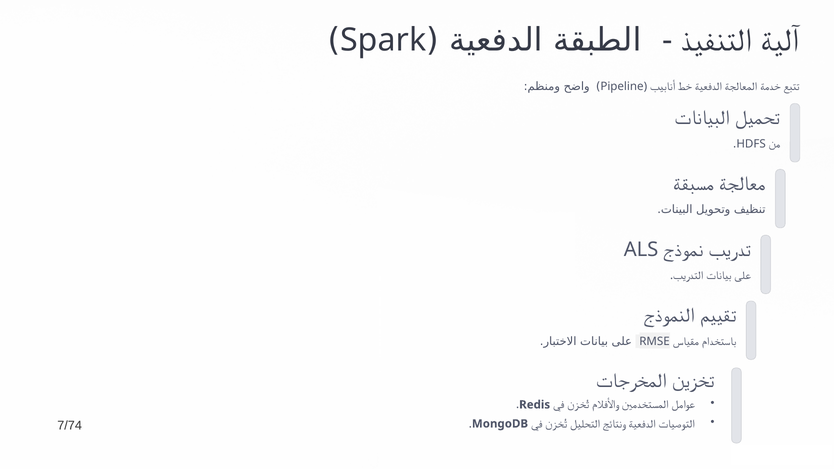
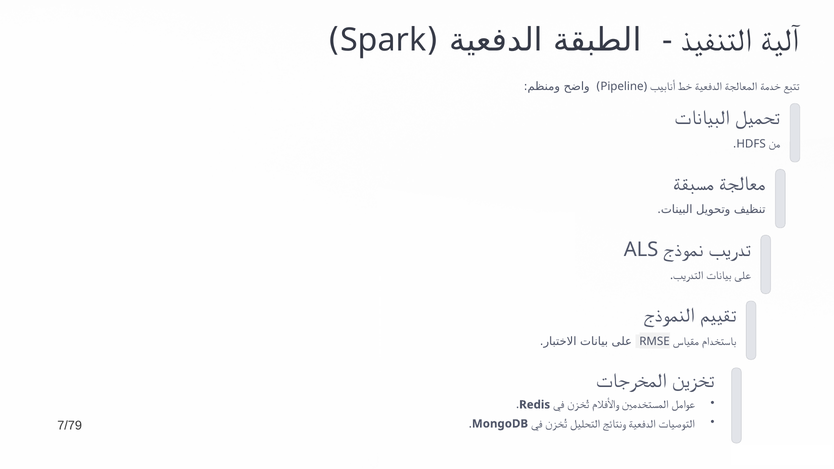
7/74: 7/74 -> 7/79 (70, 425)
